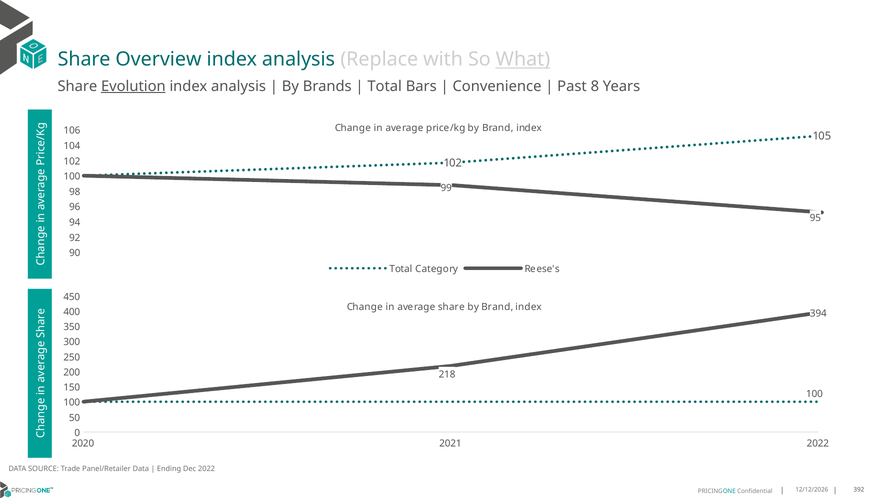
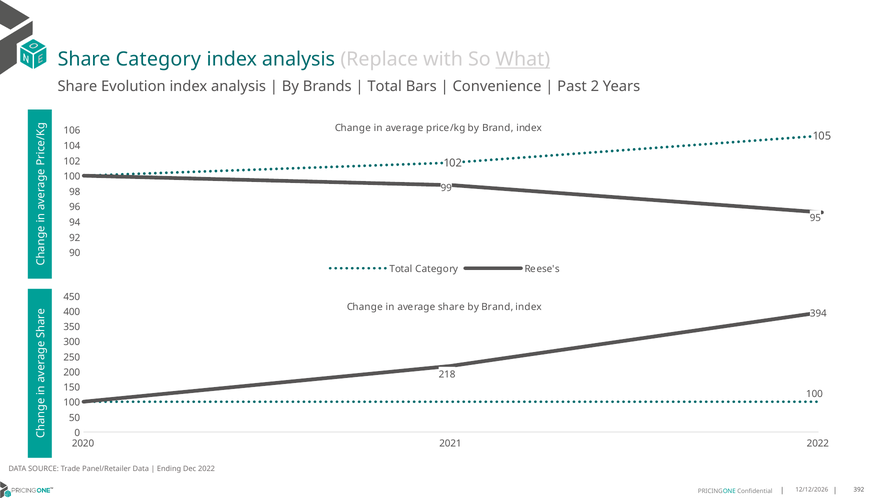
Share Overview: Overview -> Category (158, 60)
Evolution underline: present -> none (133, 86)
8: 8 -> 2 (595, 86)
